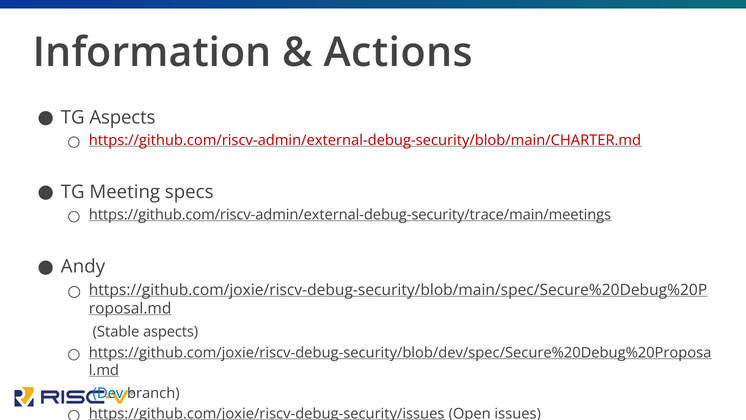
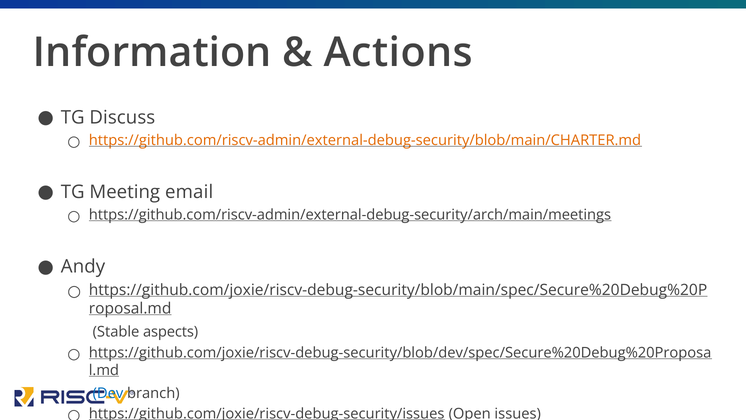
TG Aspects: Aspects -> Discuss (122, 117)
https://github.com/riscv-admin/external-debug-security/blob/main/CHARTER.md colour: red -> orange (365, 140)
specs: specs -> email (189, 192)
https://github.com/riscv-admin/external-debug-security/trace/main/meetings: https://github.com/riscv-admin/external-debug-security/trace/main/meetings -> https://github.com/riscv-admin/external-debug-security/arch/main/meetings (350, 215)
